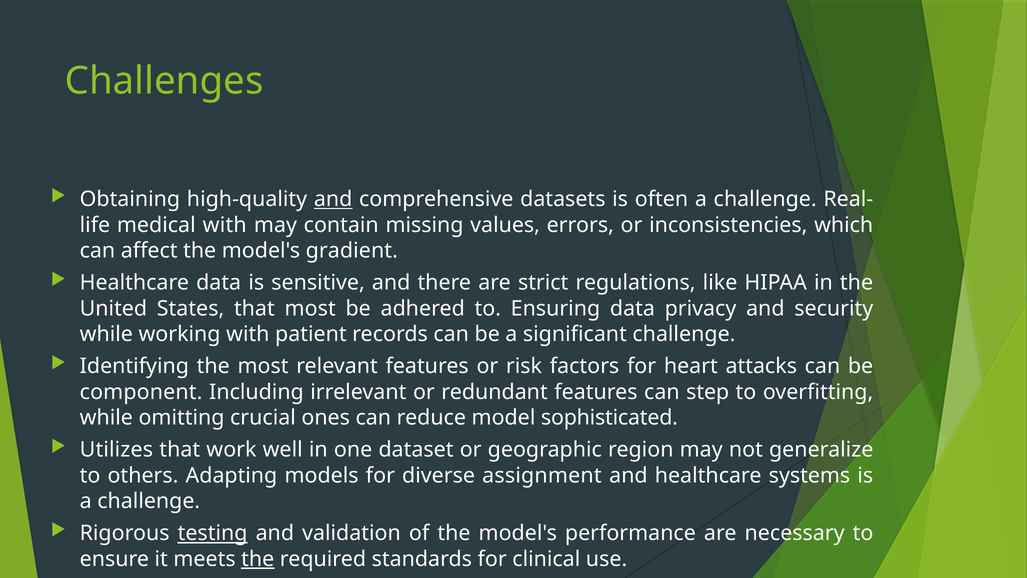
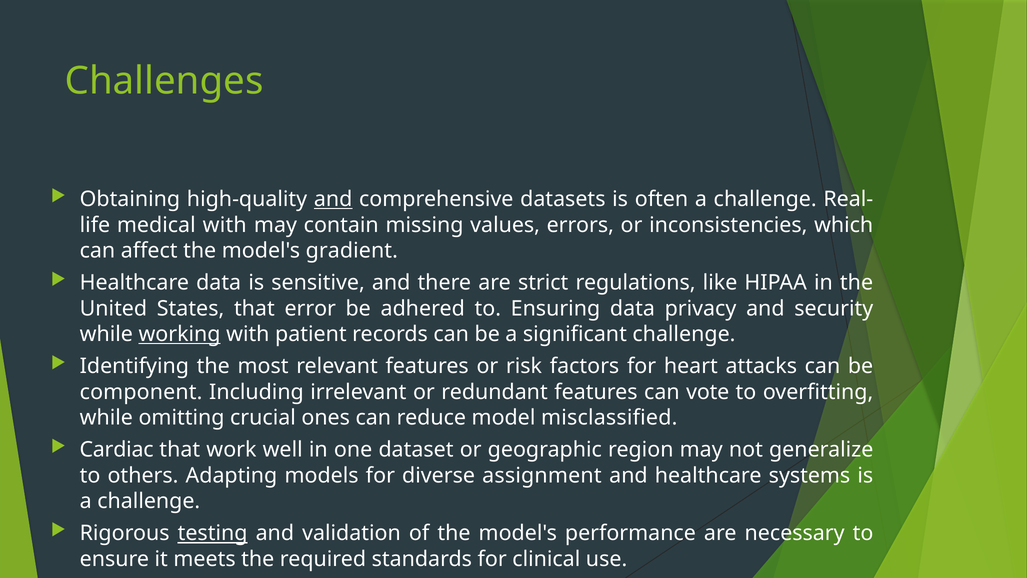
that most: most -> error (310, 308)
working underline: none -> present (180, 334)
step: step -> vote (708, 392)
sophisticated: sophisticated -> misclassified (609, 418)
Utilizes: Utilizes -> Cardiac (117, 450)
the underline: present -> none (258, 559)
